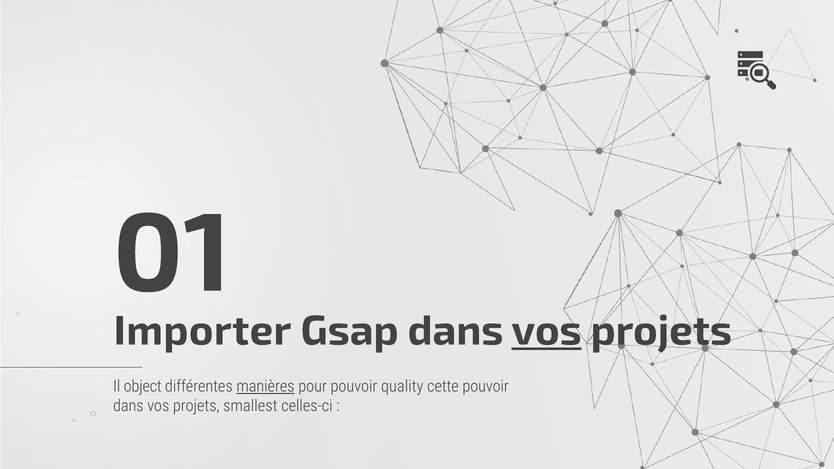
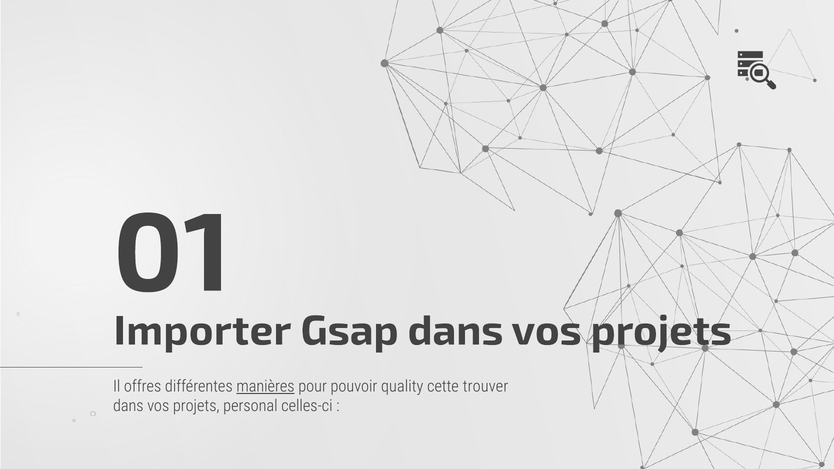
vos underline: present -> none (547, 331)
object: object -> offres (143, 387)
cette pouvoir: pouvoir -> trouver (486, 387)
smallest: smallest -> personal (250, 406)
